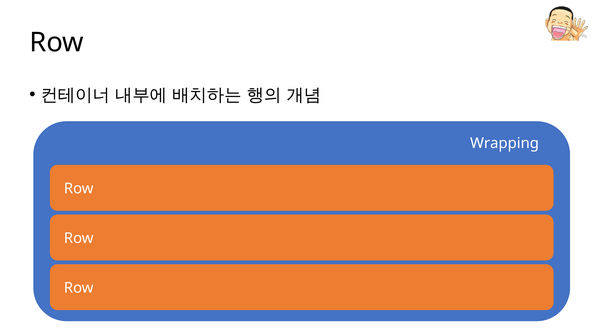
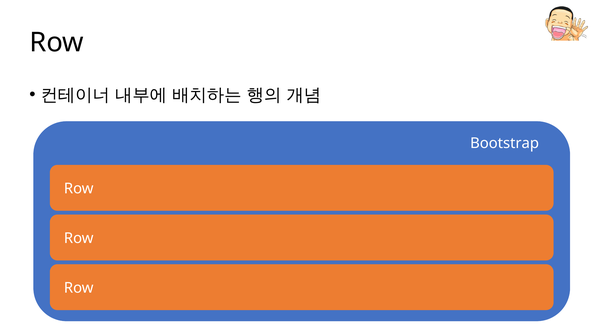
Wrapping: Wrapping -> Bootstrap (505, 143)
